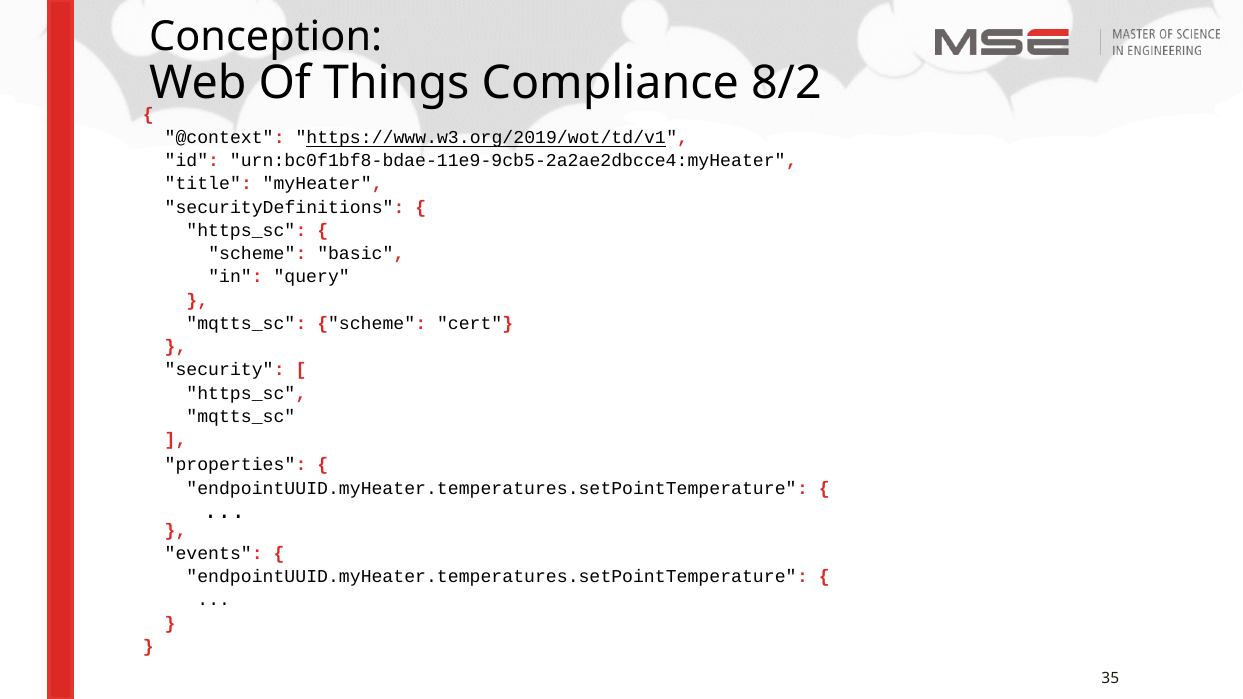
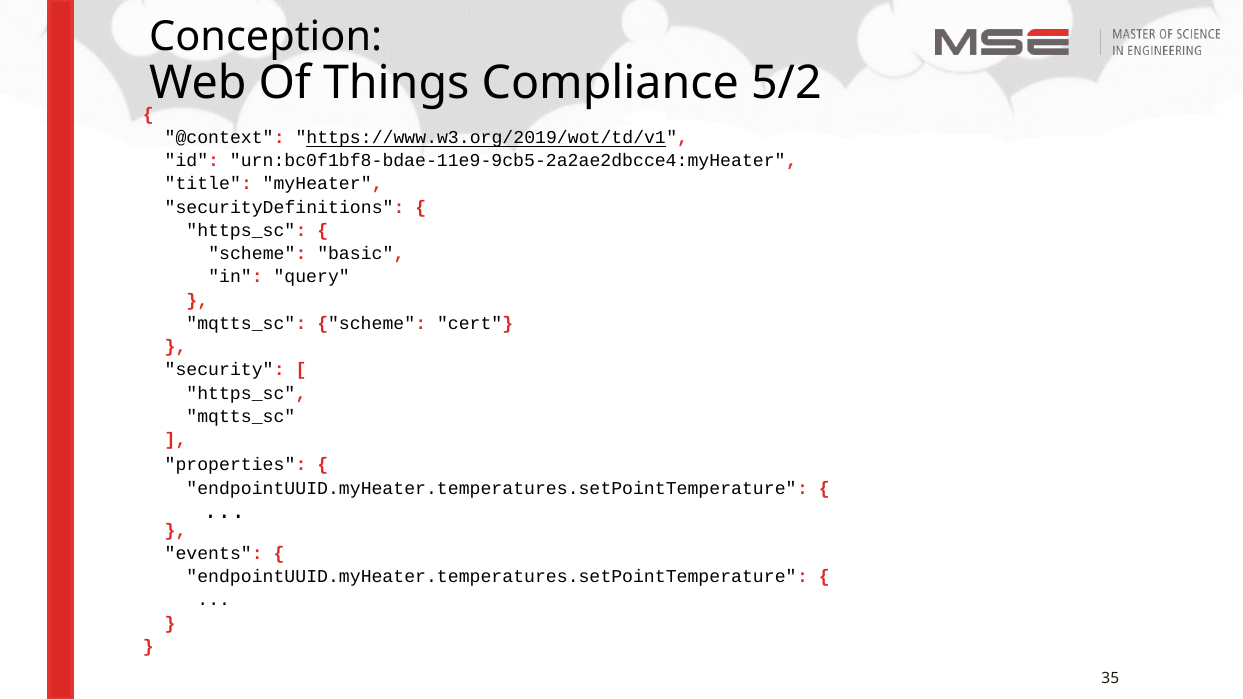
8/2: 8/2 -> 5/2 (786, 83)
